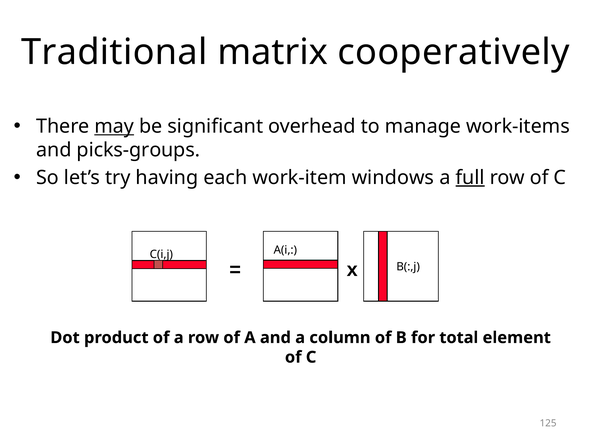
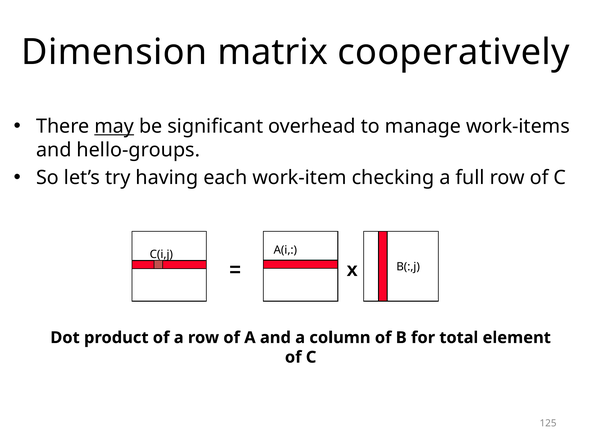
Traditional: Traditional -> Dimension (114, 52)
picks-groups: picks-groups -> hello-groups (138, 150)
windows: windows -> checking (393, 178)
full underline: present -> none (470, 178)
